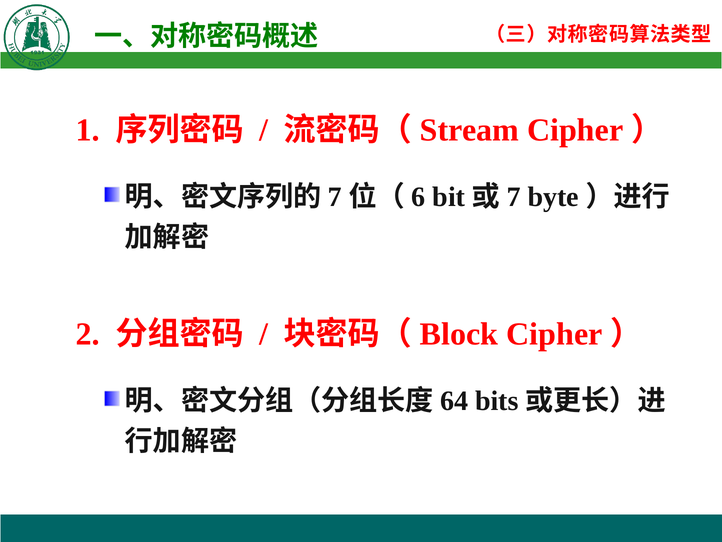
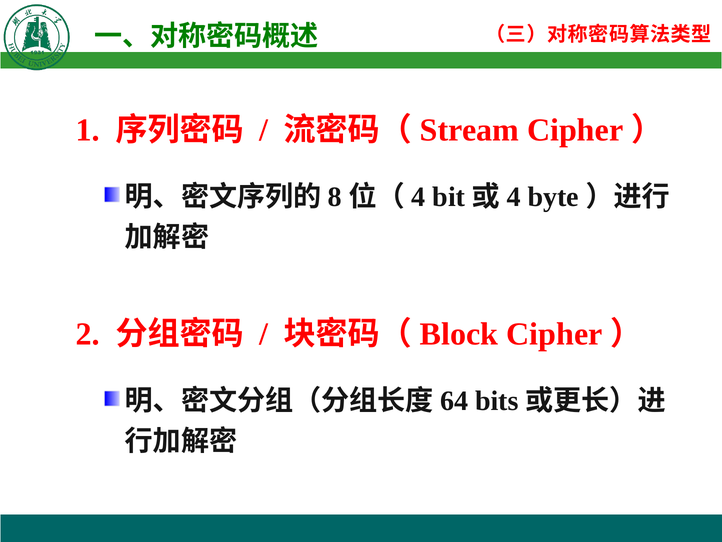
7: 7 -> 8 (335, 197)
6: 6 -> 4 (418, 197)
7: 7 -> 4 (514, 197)
